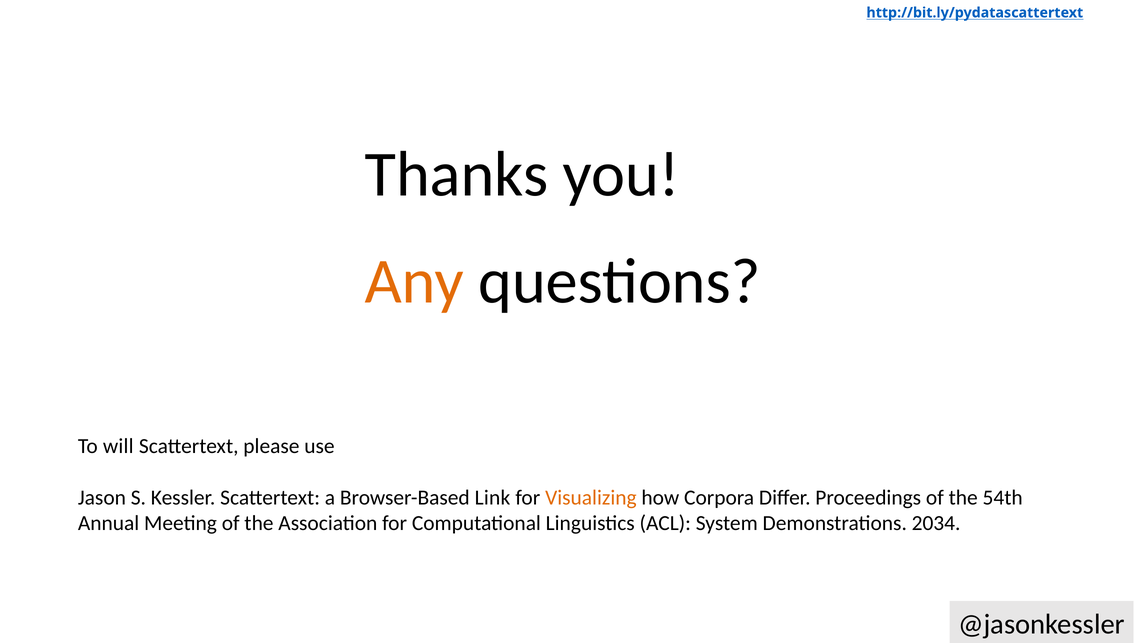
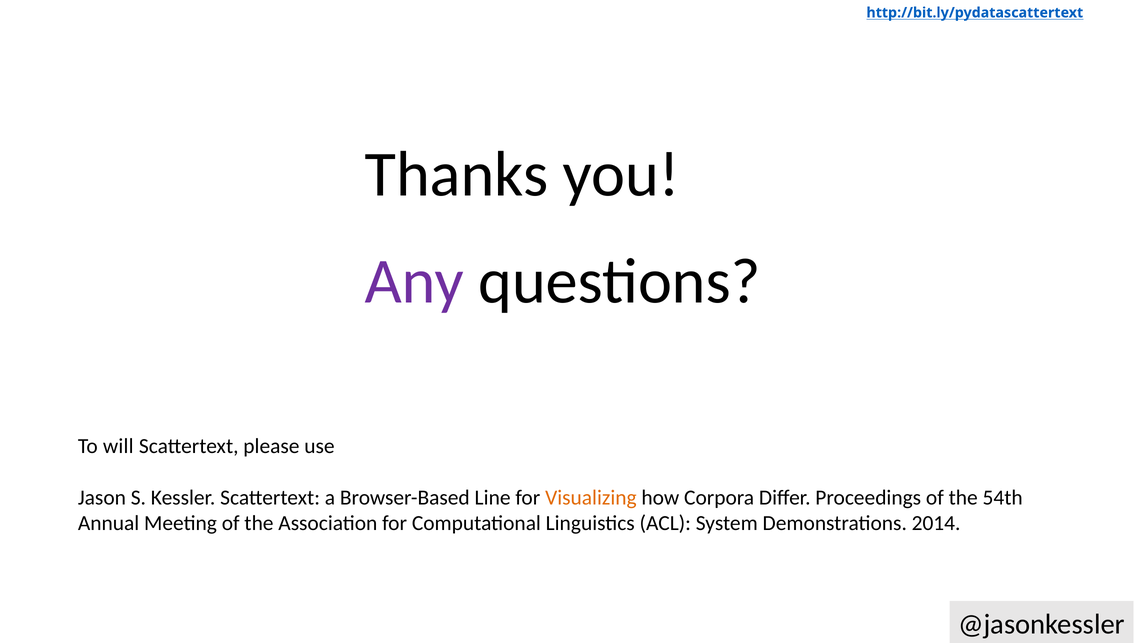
Any colour: orange -> purple (414, 282)
Link: Link -> Line (493, 498)
2034: 2034 -> 2014 (936, 524)
